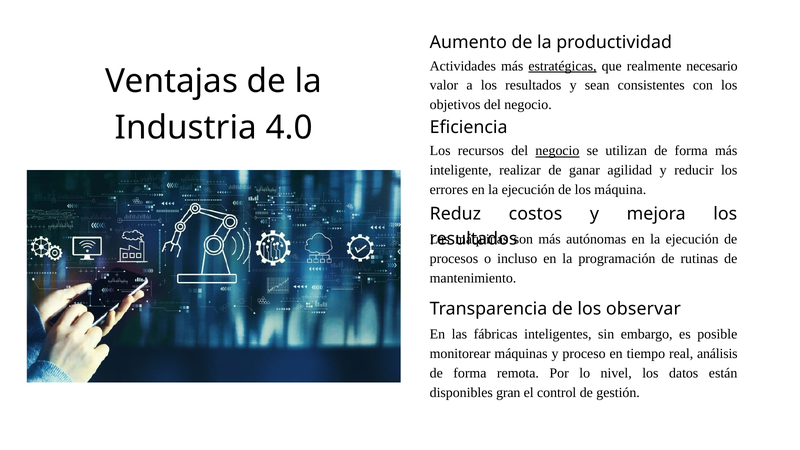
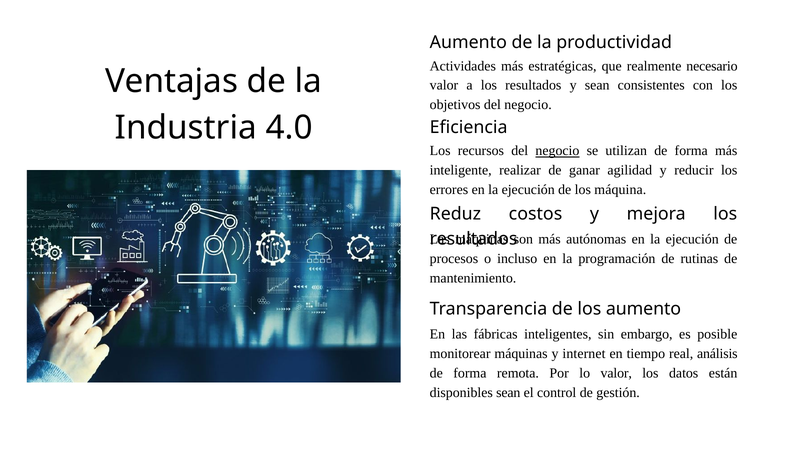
estratégicas underline: present -> none (562, 66)
los observar: observar -> aumento (644, 309)
proceso: proceso -> internet (584, 354)
lo nivel: nivel -> valor (616, 373)
disponibles gran: gran -> sean (508, 393)
